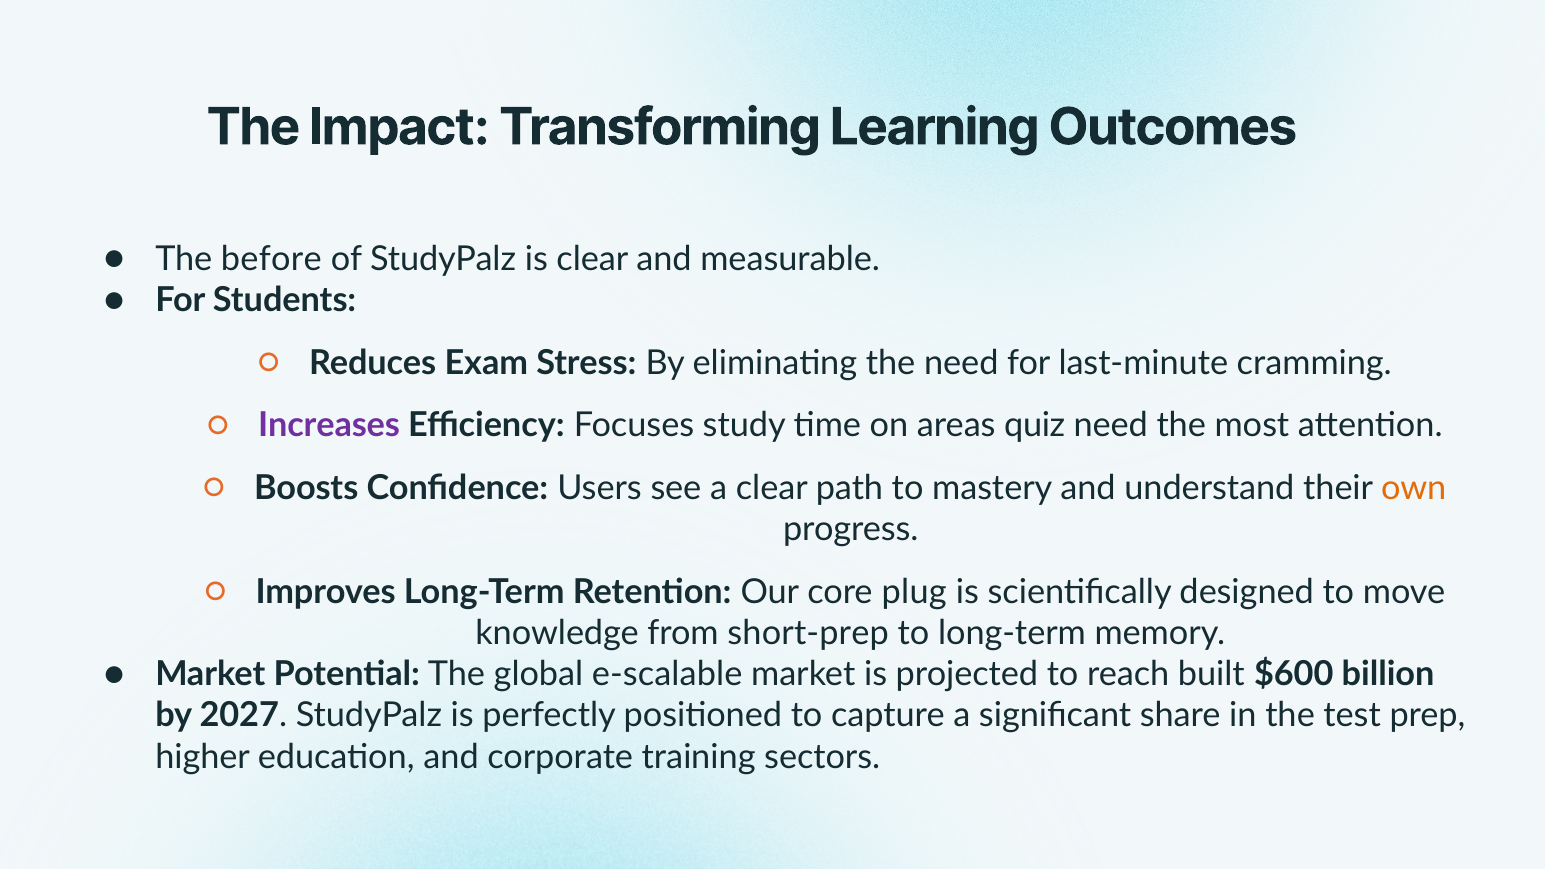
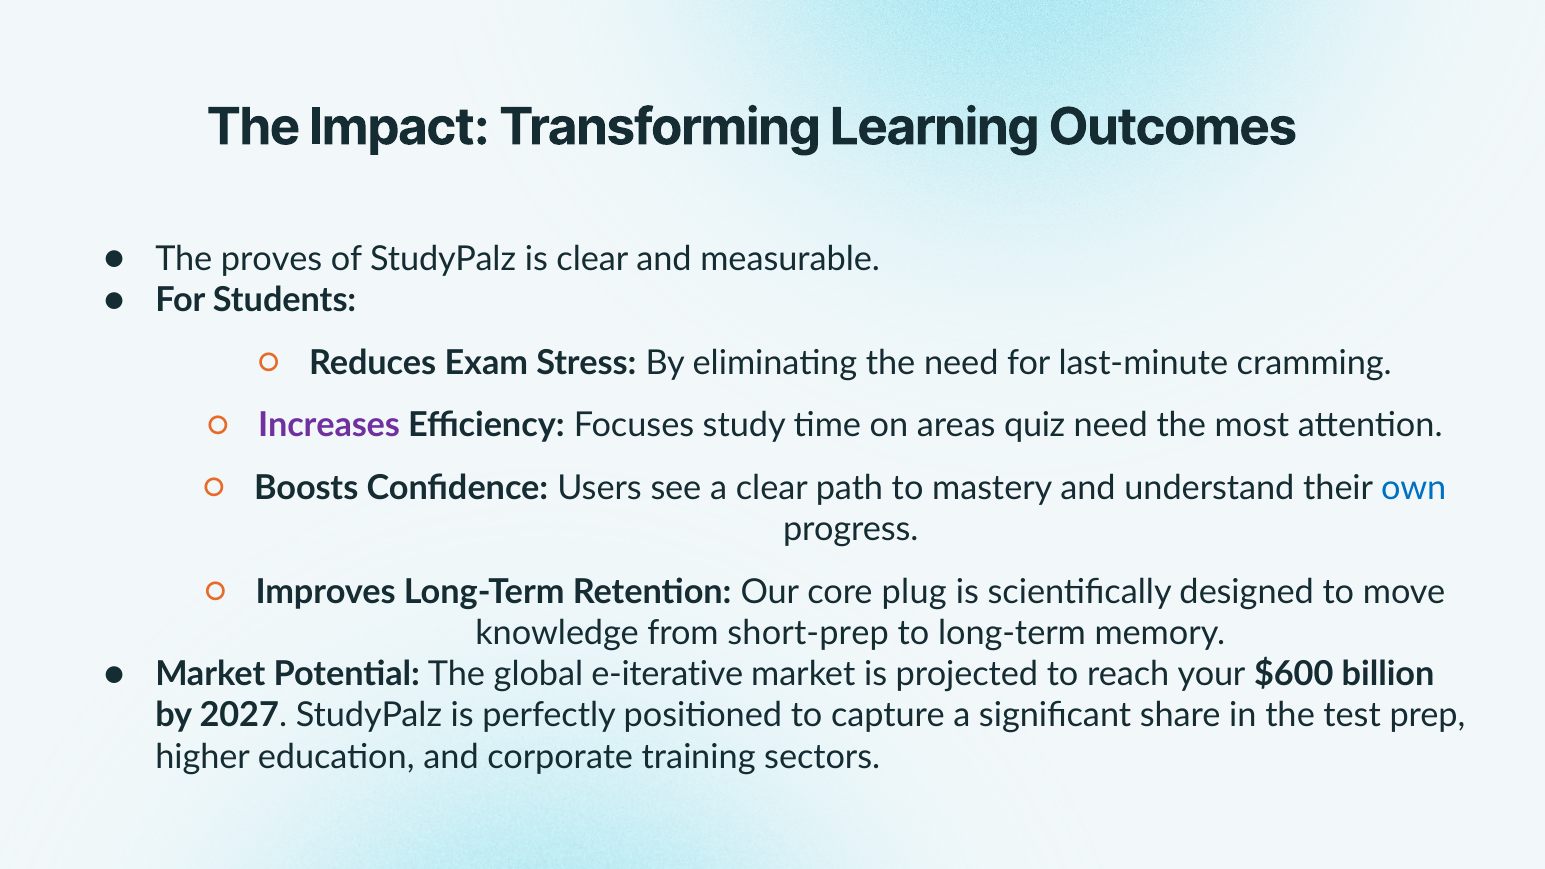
before: before -> proves (272, 259)
own colour: orange -> blue (1414, 488)
e-scalable: e-scalable -> e-iterative (667, 675)
built: built -> your (1212, 675)
